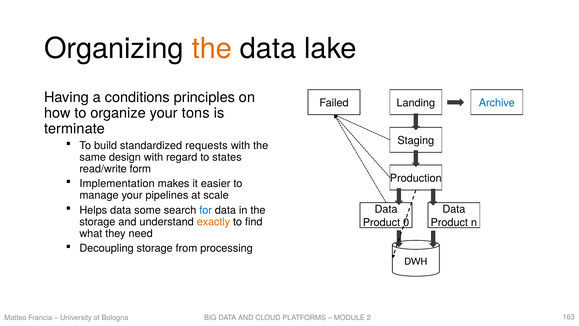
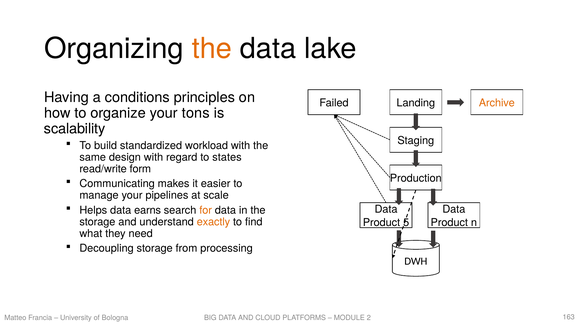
Archive colour: blue -> orange (497, 103)
terminate: terminate -> scalability (75, 129)
requests: requests -> workload (207, 145)
Implementation: Implementation -> Communicating (117, 183)
some: some -> earns (148, 210)
for colour: blue -> orange (206, 210)
0: 0 -> 5 (406, 222)
